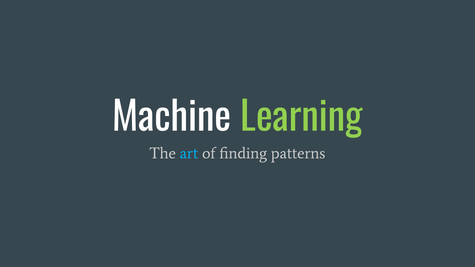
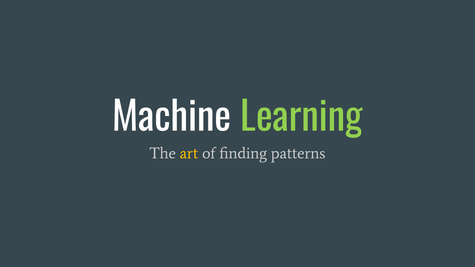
art colour: light blue -> yellow (189, 153)
